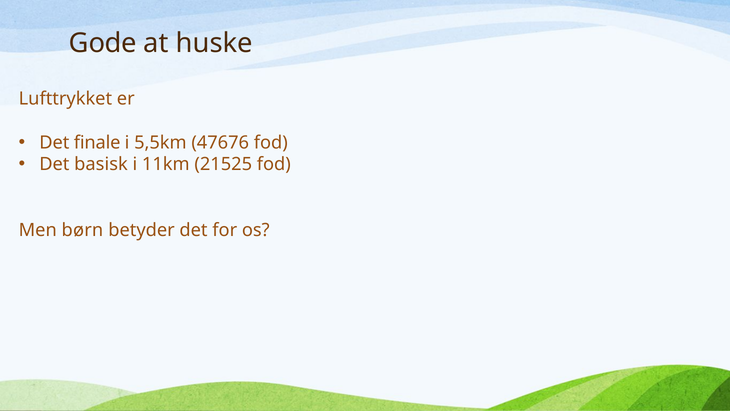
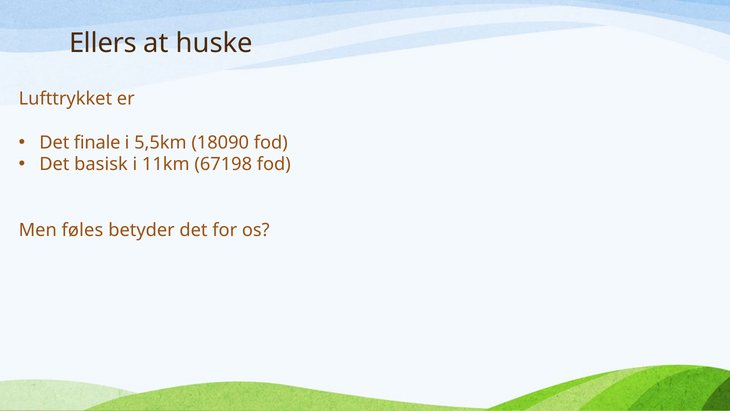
Gode: Gode -> Ellers (103, 43)
47676: 47676 -> 18090 (220, 142)
21525: 21525 -> 67198 (223, 164)
børn: børn -> føles (82, 230)
